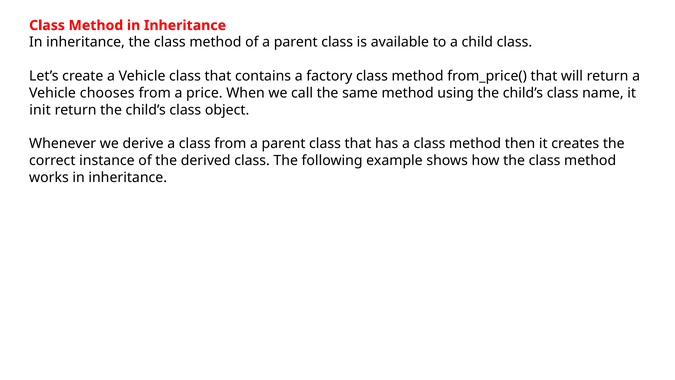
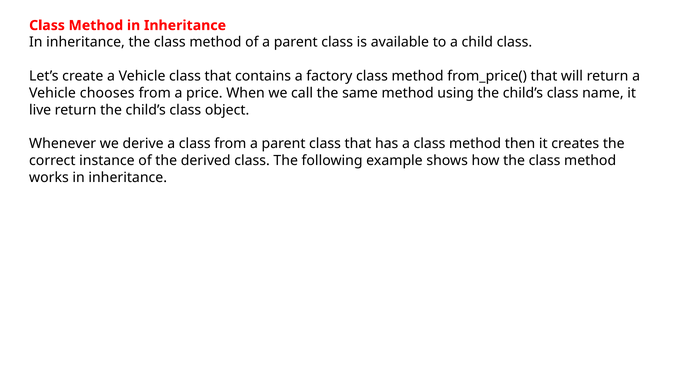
init: init -> live (40, 110)
